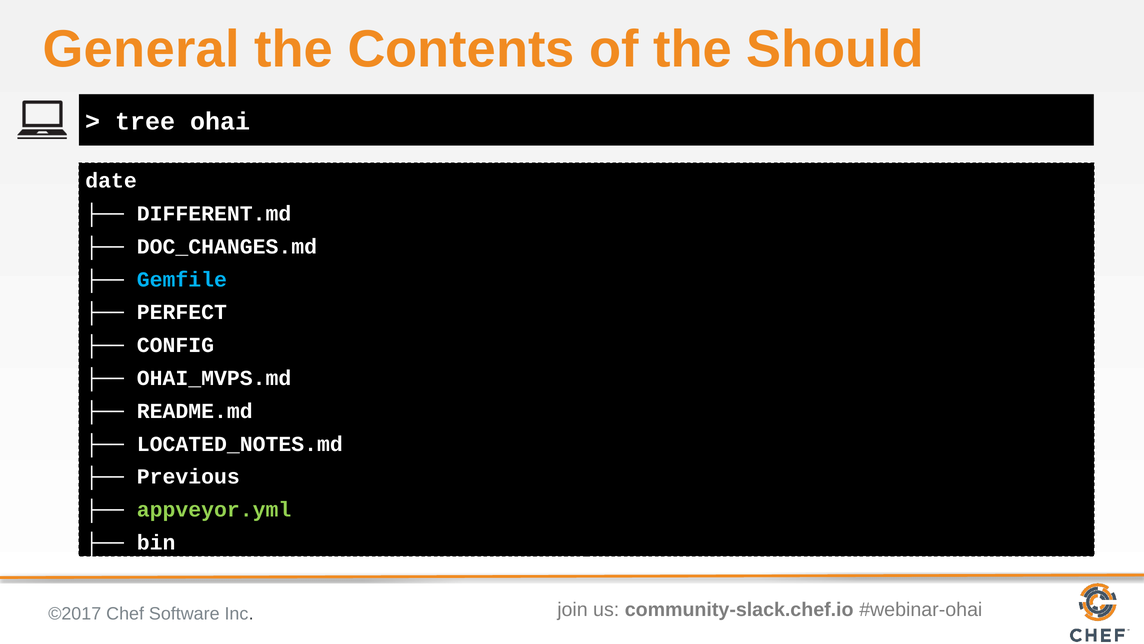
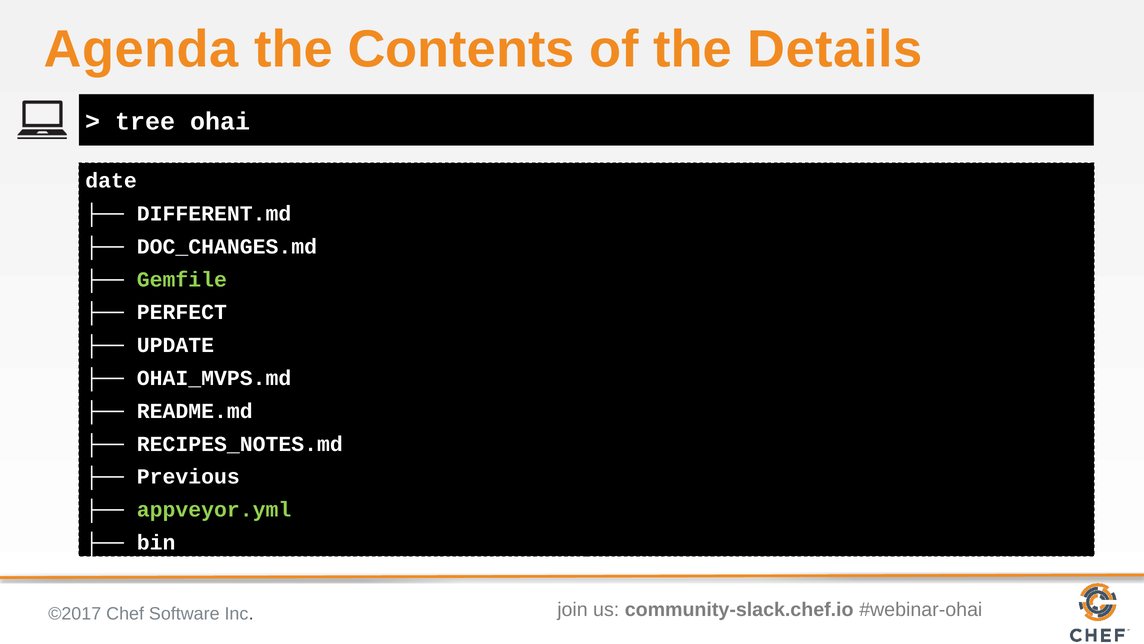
General: General -> Agenda (141, 49)
Should: Should -> Details (835, 49)
Gemfile colour: light blue -> light green (182, 279)
CONFIG: CONFIG -> UPDATE (175, 345)
LOCATED_NOTES.md: LOCATED_NOTES.md -> RECIPES_NOTES.md (240, 444)
